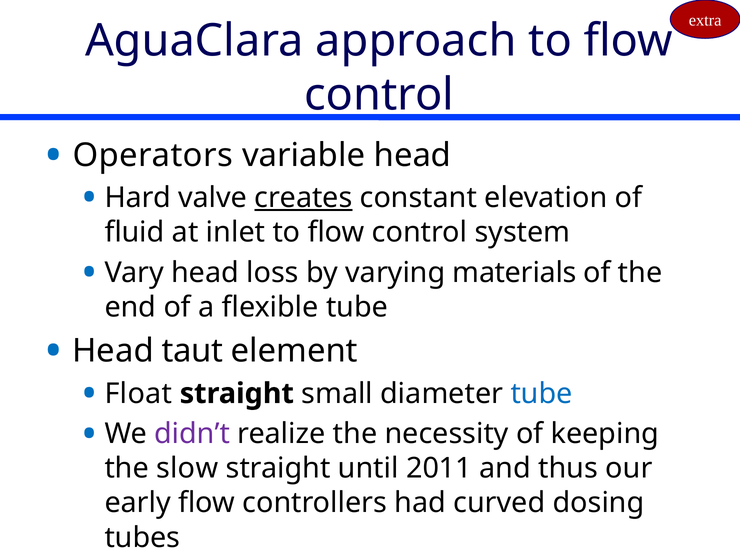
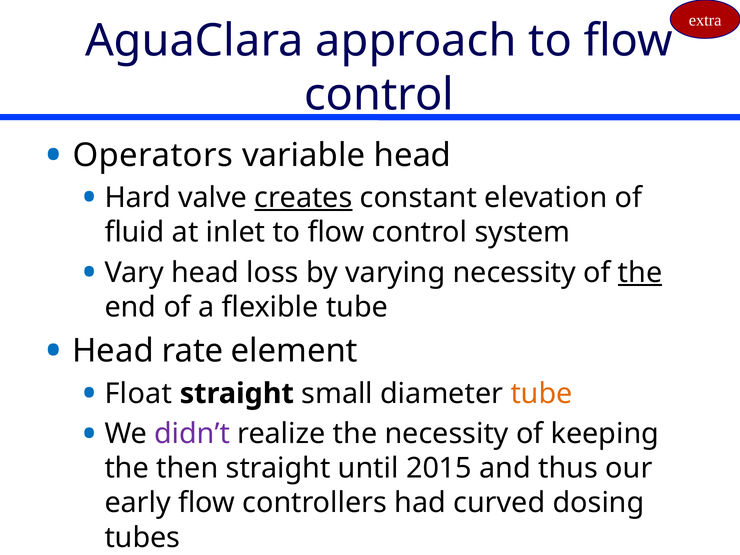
varying materials: materials -> necessity (514, 273)
the underline: none -> present (640, 273)
taut: taut -> rate (192, 351)
tube colour: blue -> orange (542, 394)
slow: slow -> then (187, 468)
2011: 2011 -> 2015 (439, 468)
